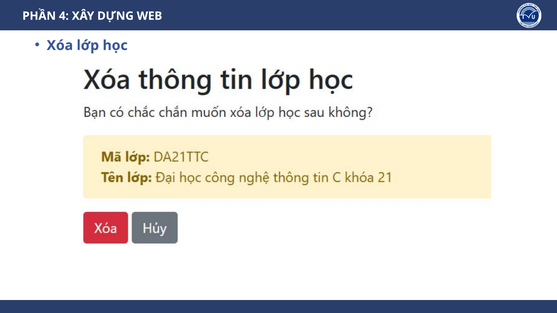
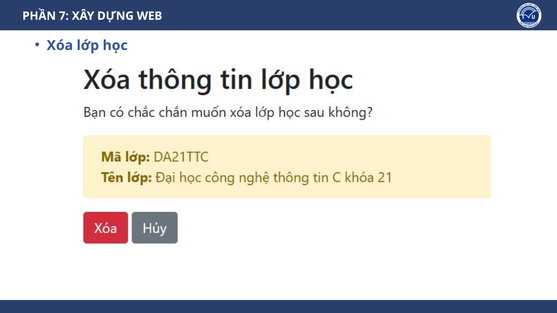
4: 4 -> 7 (64, 16)
